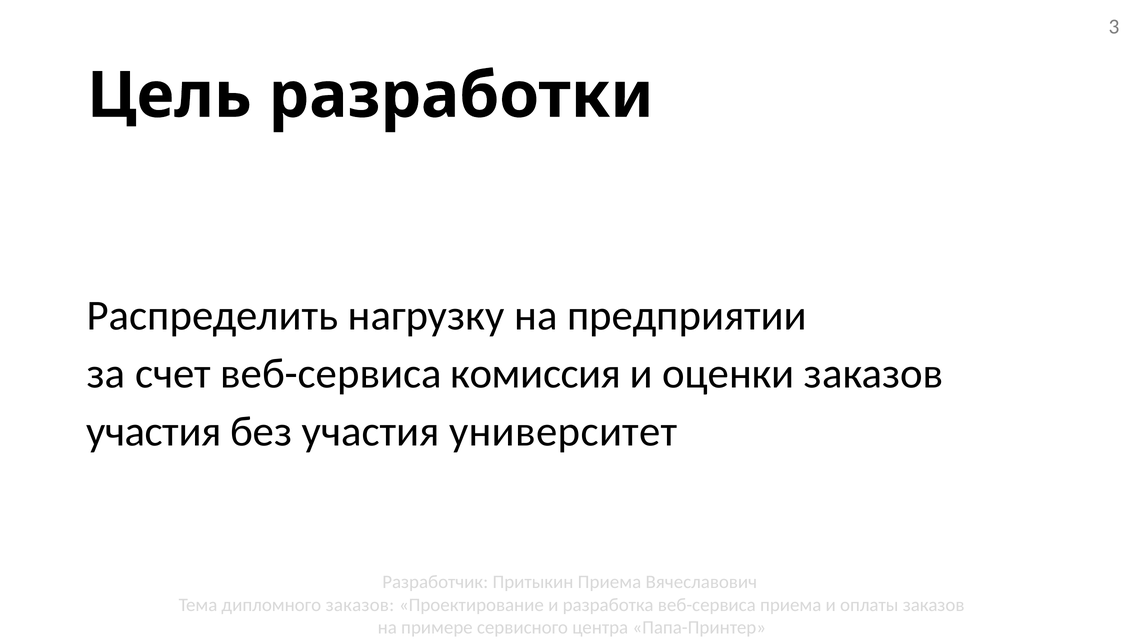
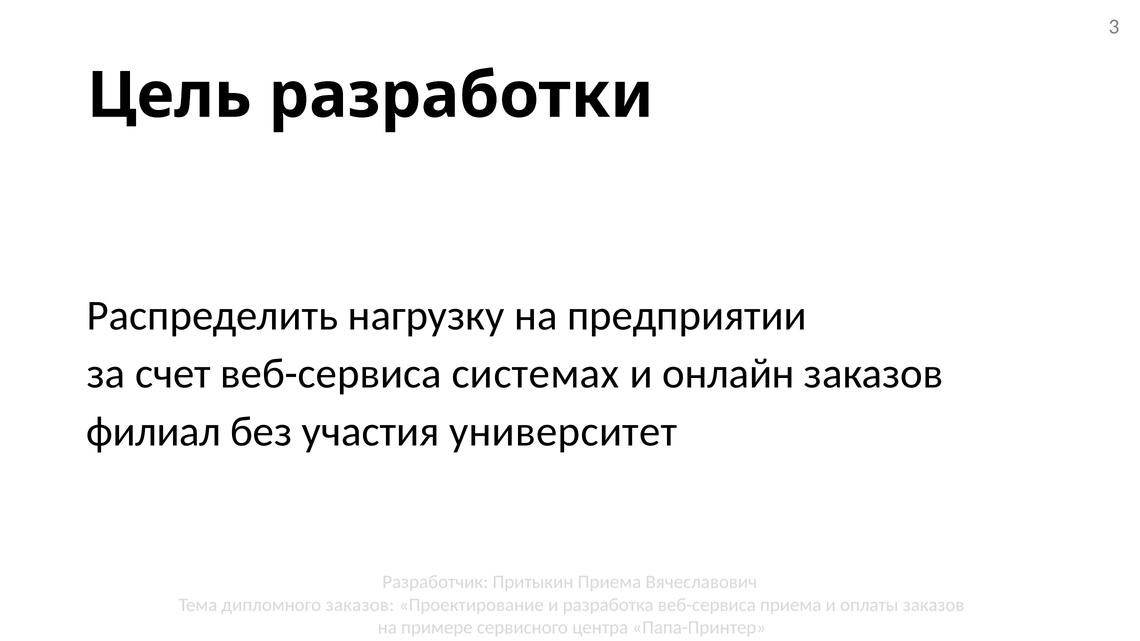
комиссия: комиссия -> системах (535, 374)
оценки: оценки -> онлайн (729, 374)
участия: участия -> филиал (154, 432)
